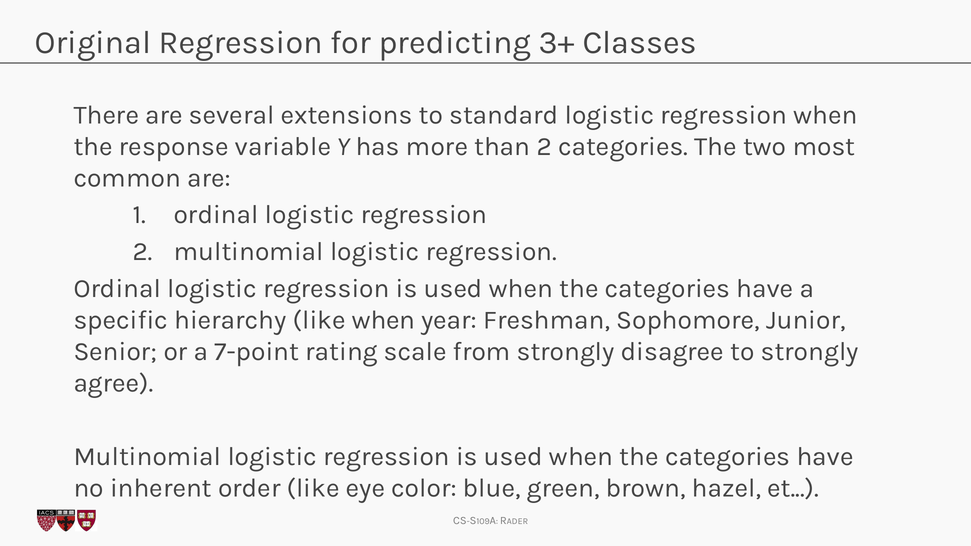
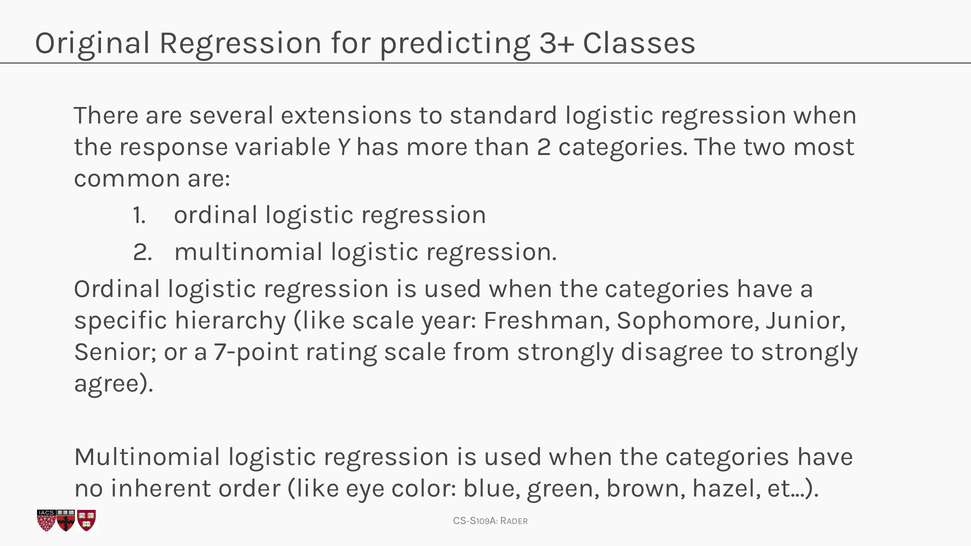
like when: when -> scale (383, 320)
